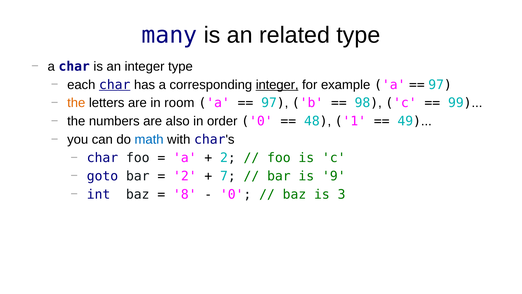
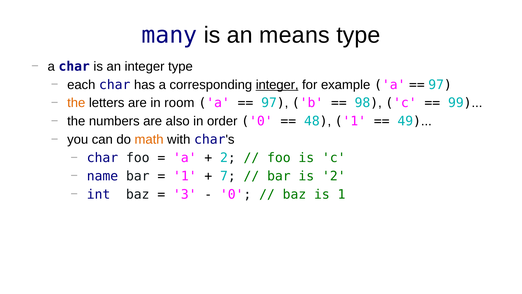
related: related -> means (294, 35)
char underline: present -> none (115, 85)
math colour: blue -> orange (149, 139)
goto: goto -> name (102, 176)
2: 2 -> 1 (185, 176)
is 9: 9 -> 2 (334, 176)
8: 8 -> 3 (185, 194)
is 3: 3 -> 1 (342, 194)
